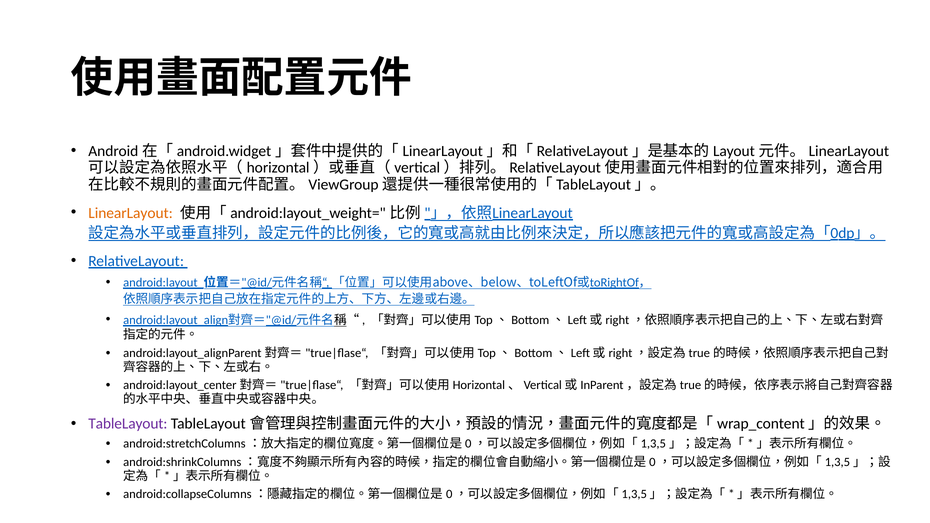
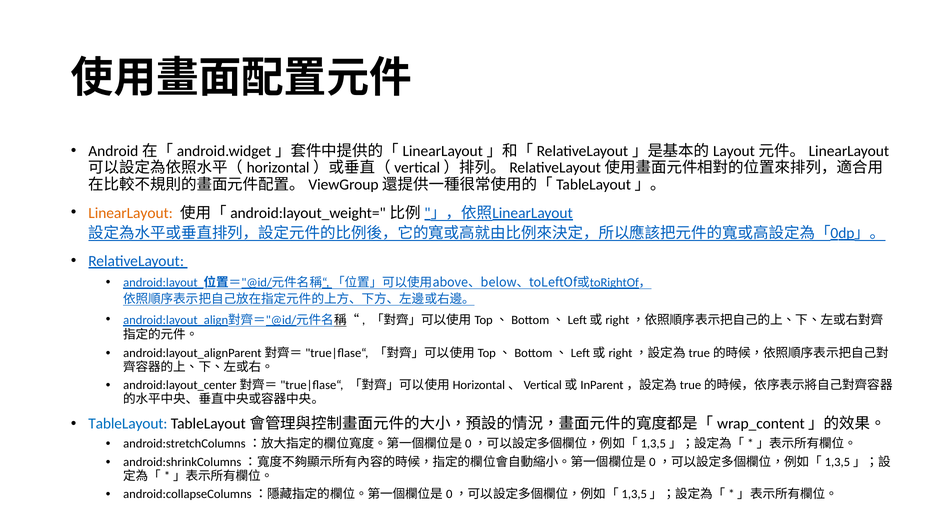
TableLayout colour: purple -> blue (128, 424)
